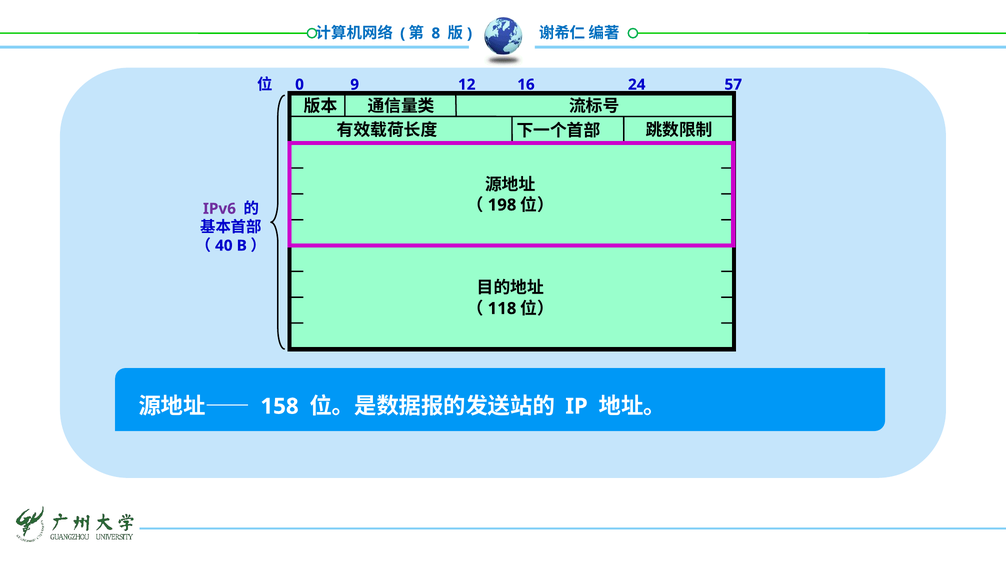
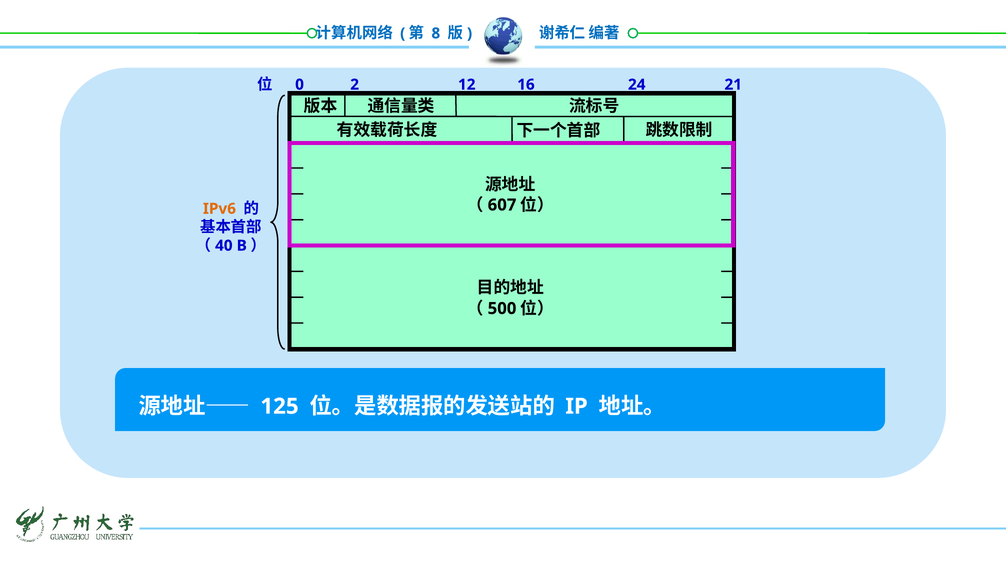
9: 9 -> 2 (355, 85)
57: 57 -> 21 (733, 85)
198: 198 -> 607 (502, 205)
IPv6 colour: purple -> orange (219, 209)
118: 118 -> 500 (502, 308)
158: 158 -> 125 (280, 406)
